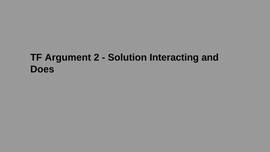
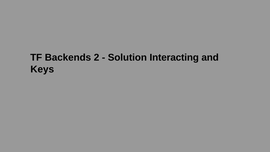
Argument: Argument -> Backends (68, 58)
Does: Does -> Keys (42, 69)
